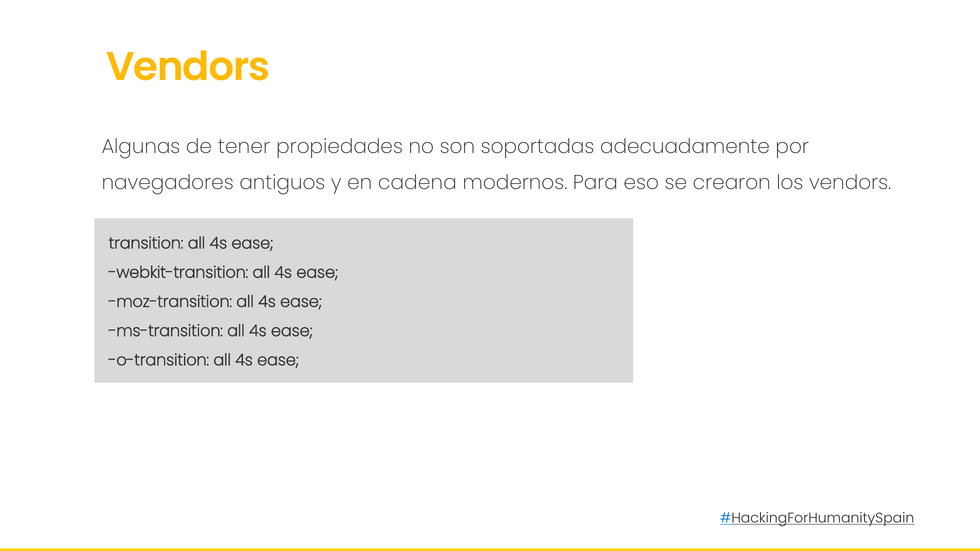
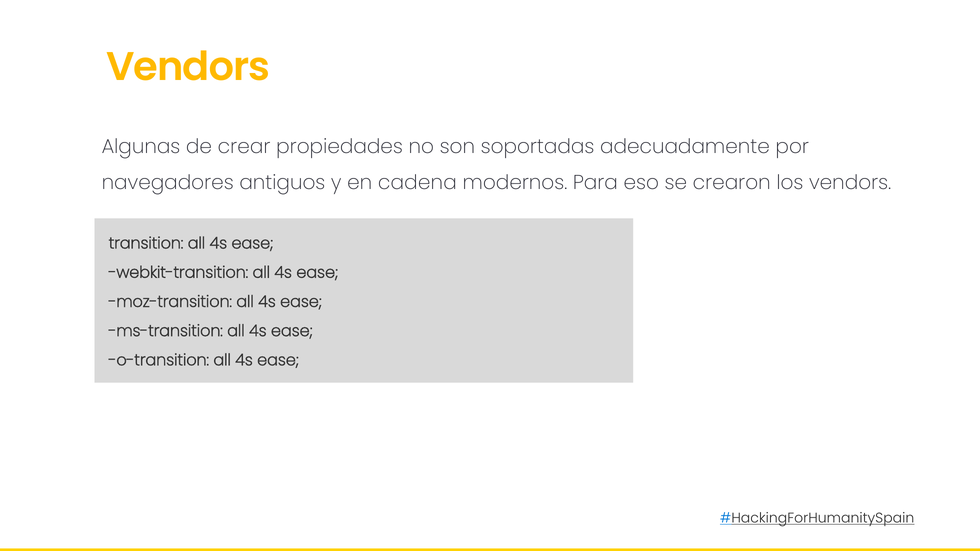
tener: tener -> crear (244, 146)
